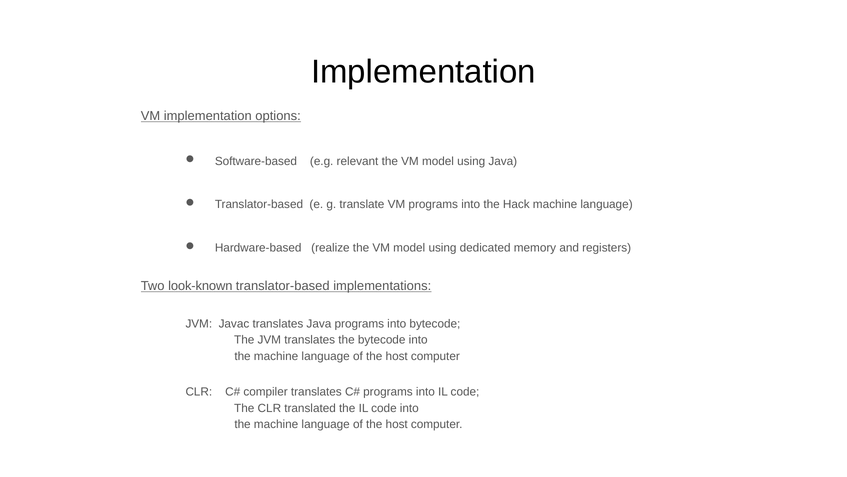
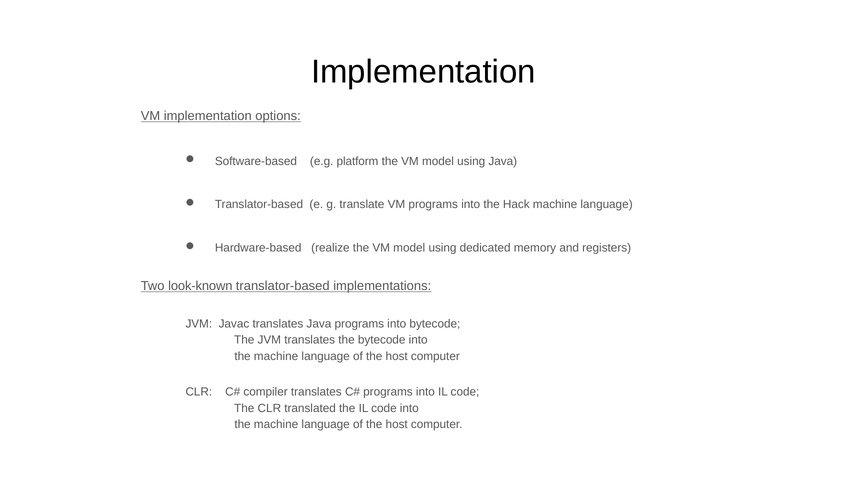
relevant: relevant -> platform (358, 161)
